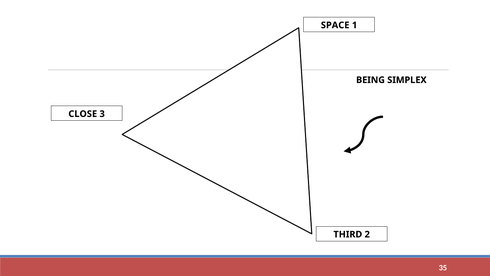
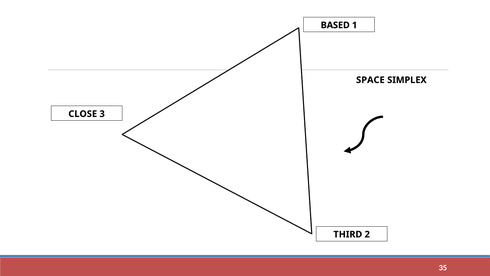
SPACE: SPACE -> BASED (335, 25)
BEING: BEING -> SPACE (370, 80)
